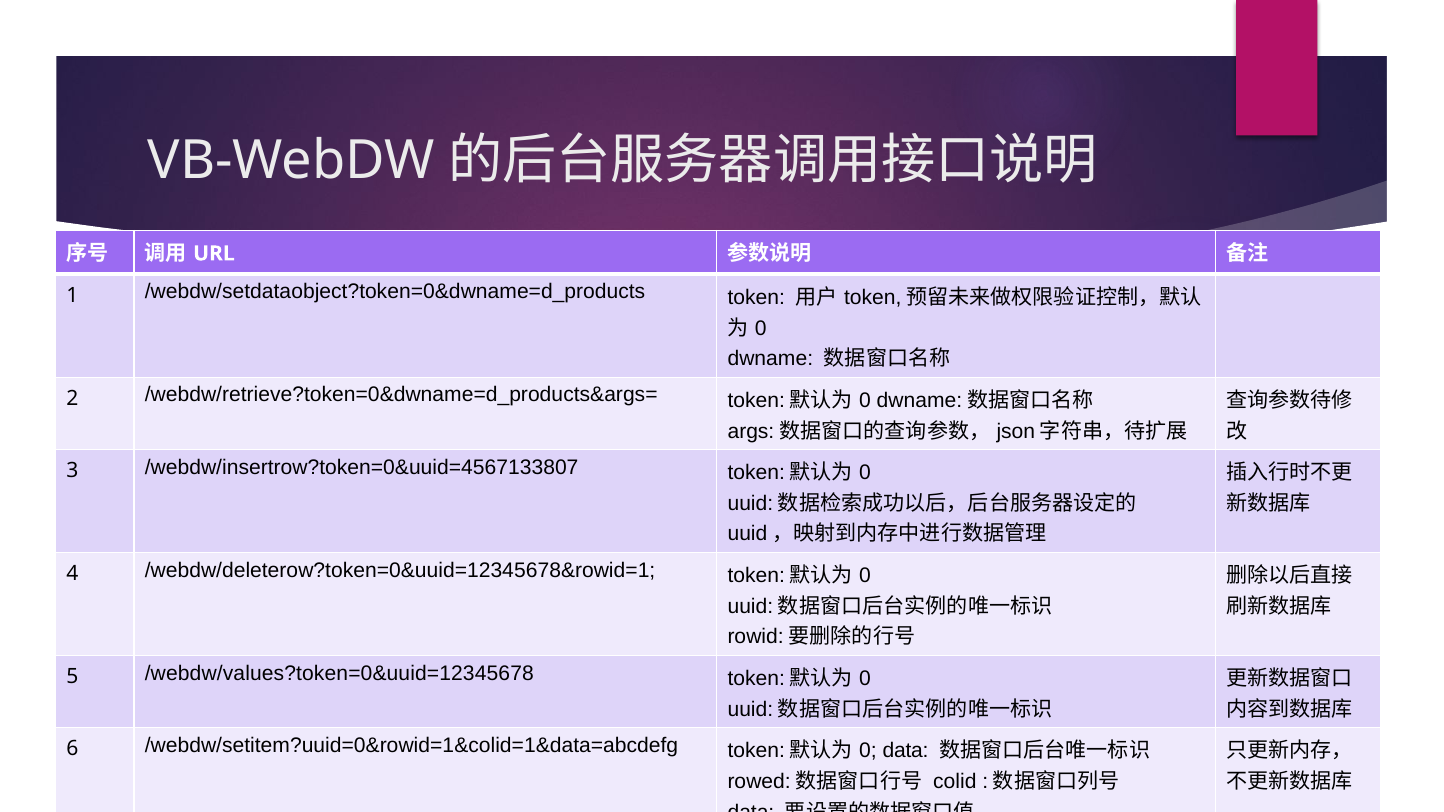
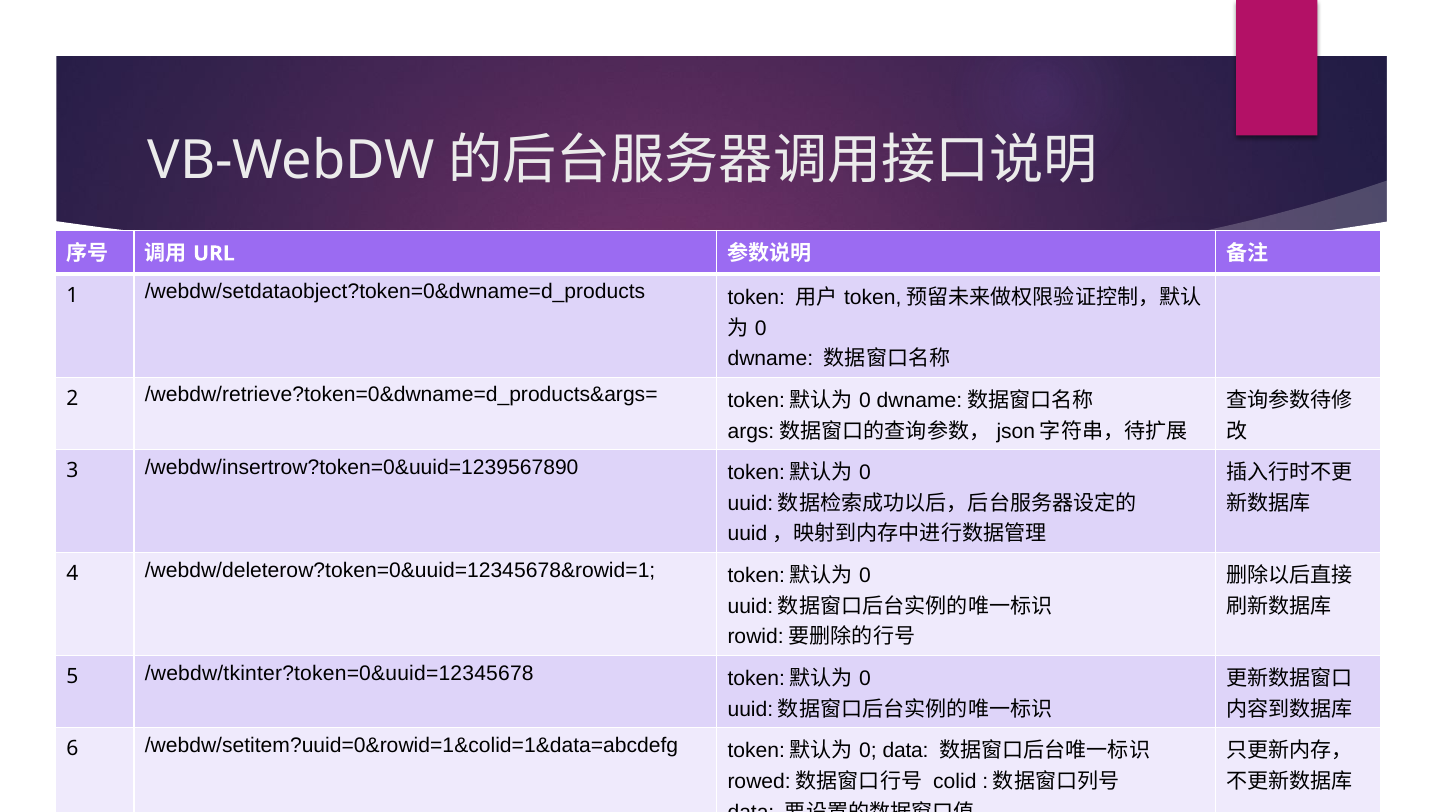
/webdw/insertrow?token=0&uuid=4567133807: /webdw/insertrow?token=0&uuid=4567133807 -> /webdw/insertrow?token=0&uuid=1239567890 (362, 467)
/webdw/values?token=0&uuid=12345678: /webdw/values?token=0&uuid=12345678 -> /webdw/tkinter?token=0&uuid=12345678 (339, 673)
